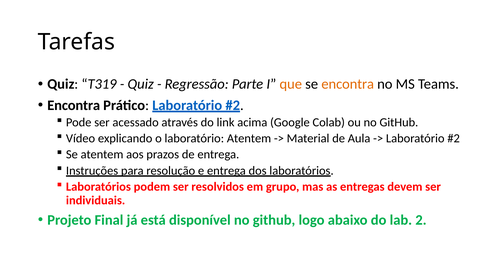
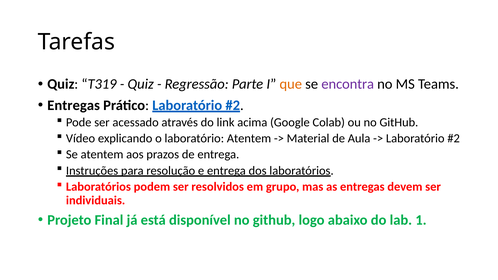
encontra colour: orange -> purple (348, 84)
Encontra: Encontra -> Entregas (74, 105)
2: 2 -> 1 (421, 220)
